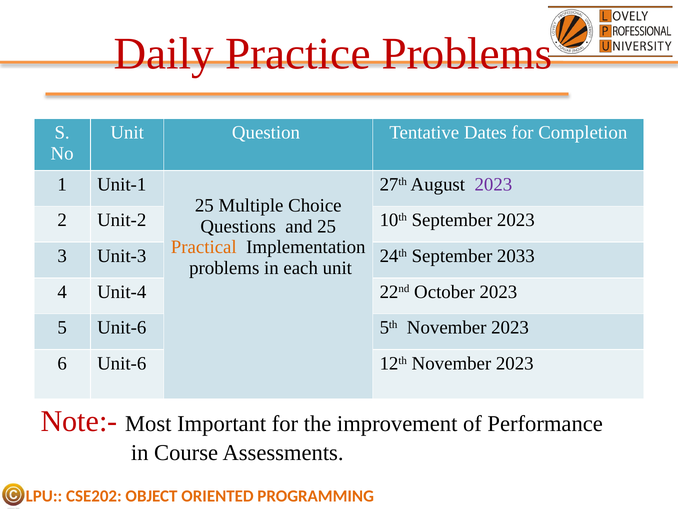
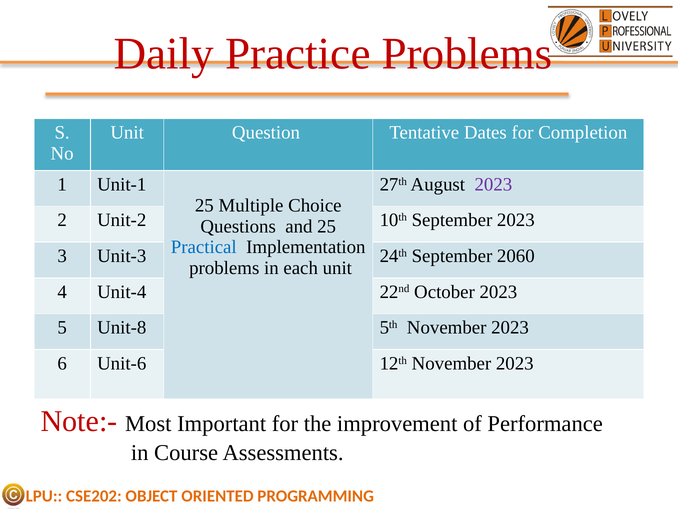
Practical colour: orange -> blue (204, 247)
2033: 2033 -> 2060 (516, 256)
5 Unit-6: Unit-6 -> Unit-8 (122, 327)
